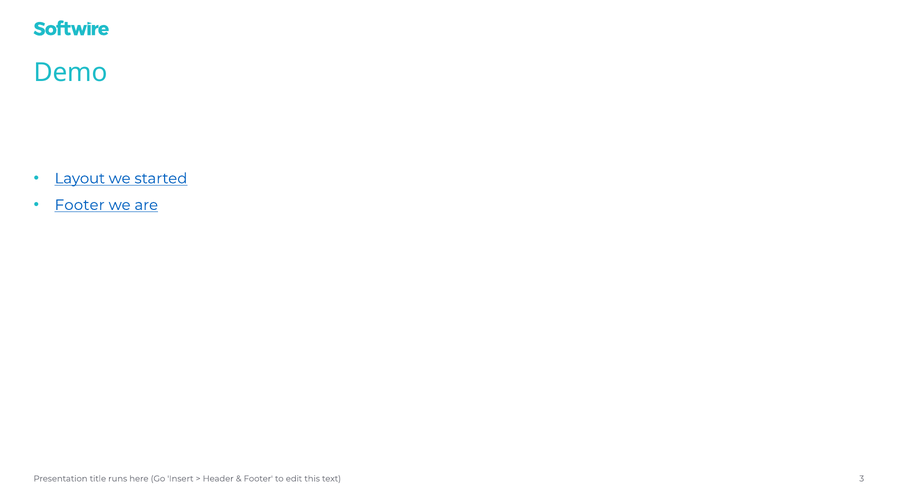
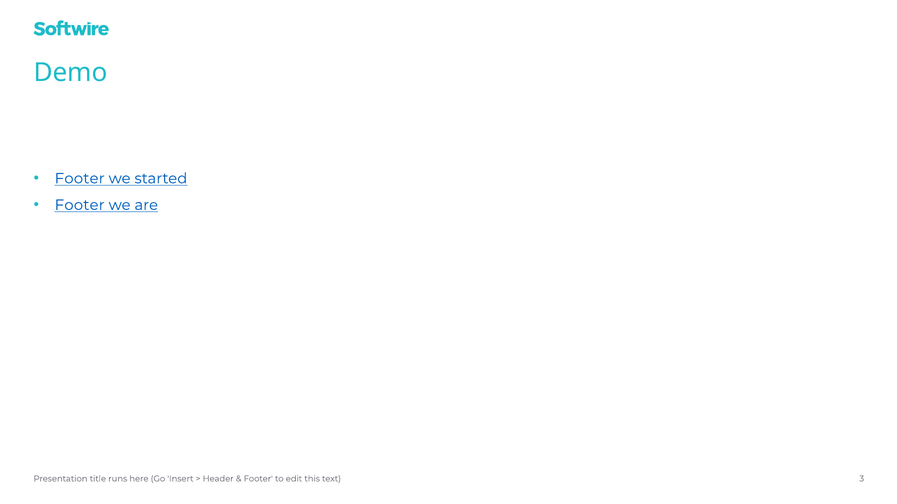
Layout: Layout -> Footer (80, 179)
